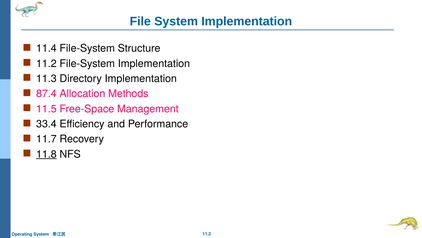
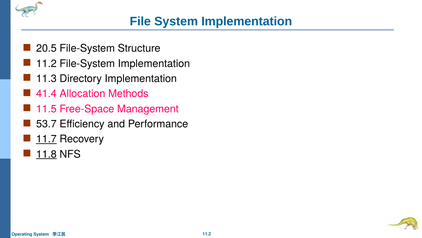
11.4: 11.4 -> 20.5 (46, 48)
87.4: 87.4 -> 41.4 (46, 93)
33.4: 33.4 -> 53.7 (46, 124)
11.7 underline: none -> present (46, 139)
